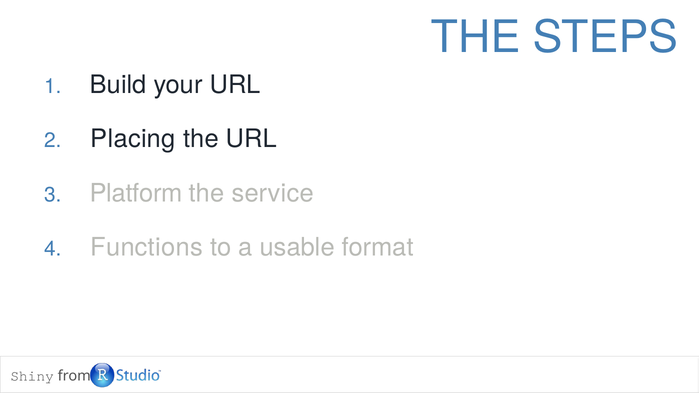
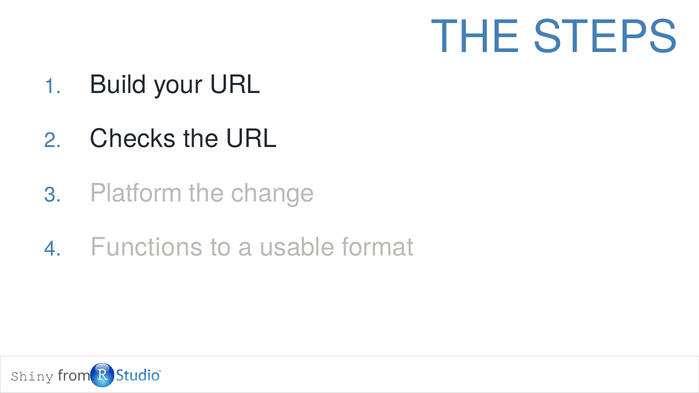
Placing: Placing -> Checks (133, 139)
service: service -> change (273, 193)
